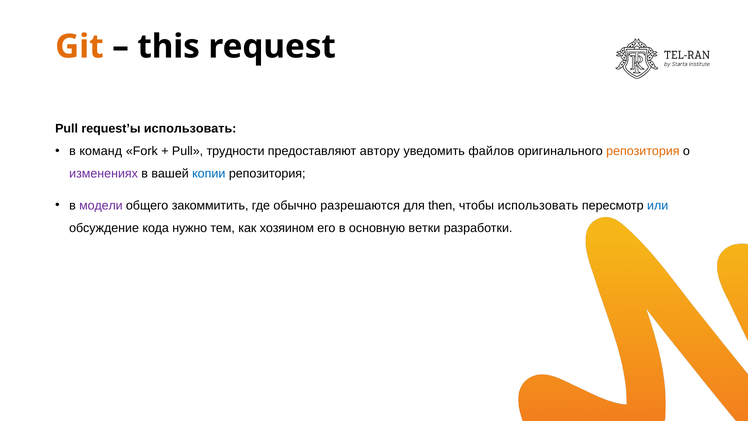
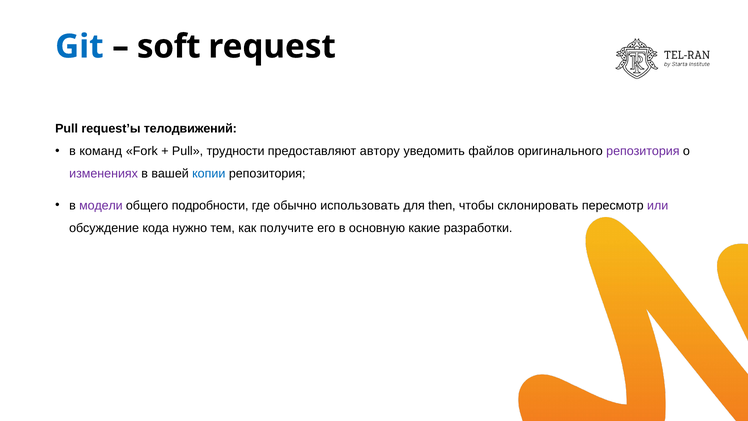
Git colour: orange -> blue (79, 47)
this: this -> soft (169, 47)
request’ы использовать: использовать -> телодвижений (190, 129)
репозитория colour: orange -> purple (643, 151)
закоммитить: закоммитить -> подробности (210, 205)
разрешаются: разрешаются -> использовать (360, 205)
чтобы использовать: использовать -> склонировать (538, 205)
или colour: blue -> purple (658, 205)
хозяином: хозяином -> получите (287, 228)
ветки: ветки -> какие (424, 228)
